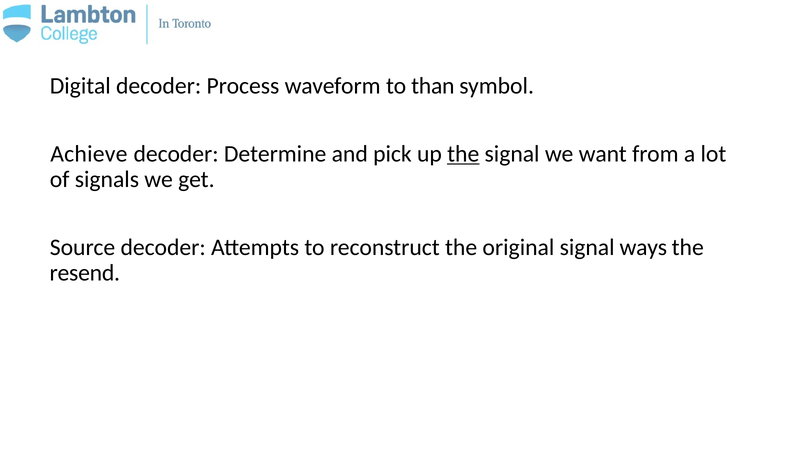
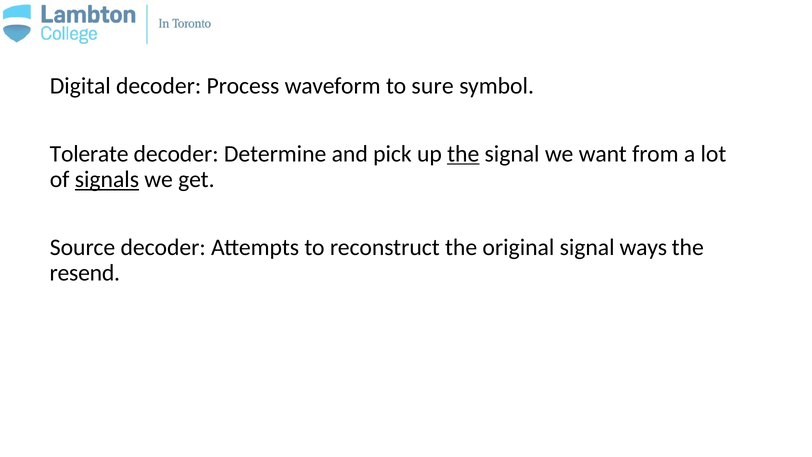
than: than -> sure (433, 86)
Achieve: Achieve -> Tolerate (89, 154)
signals underline: none -> present (107, 179)
